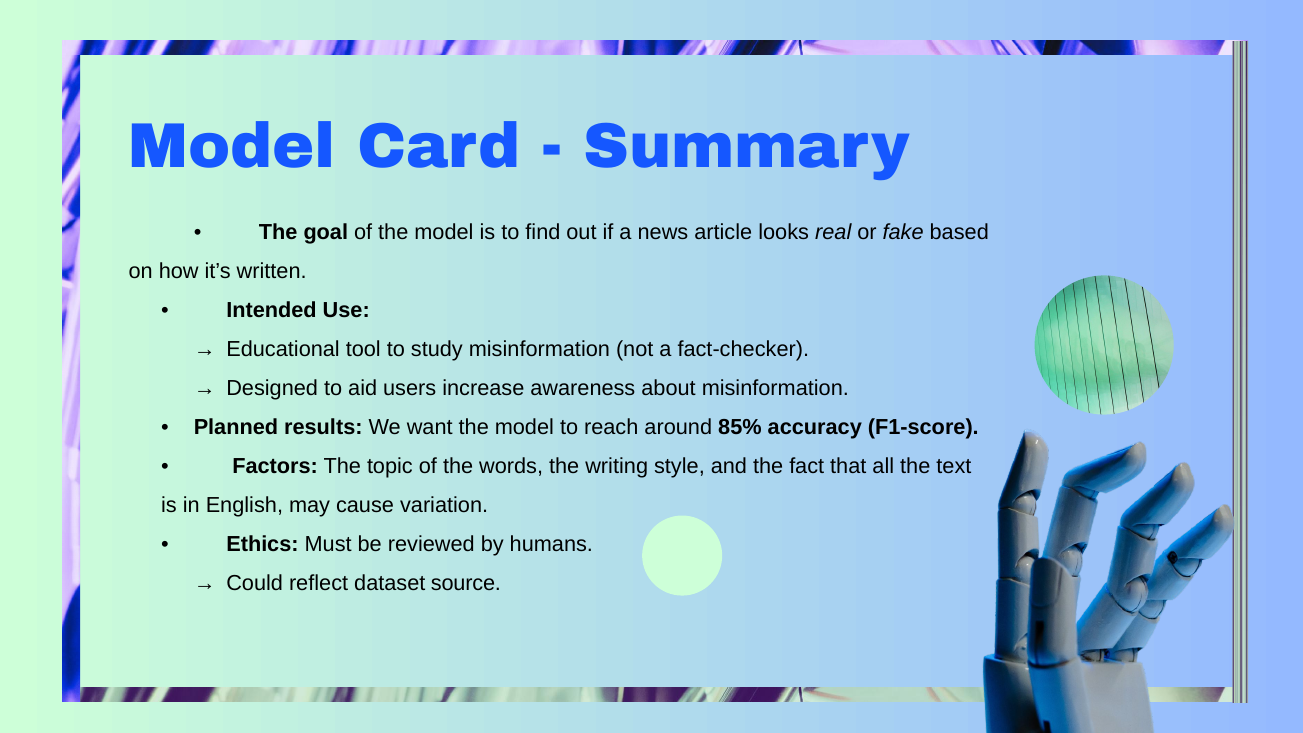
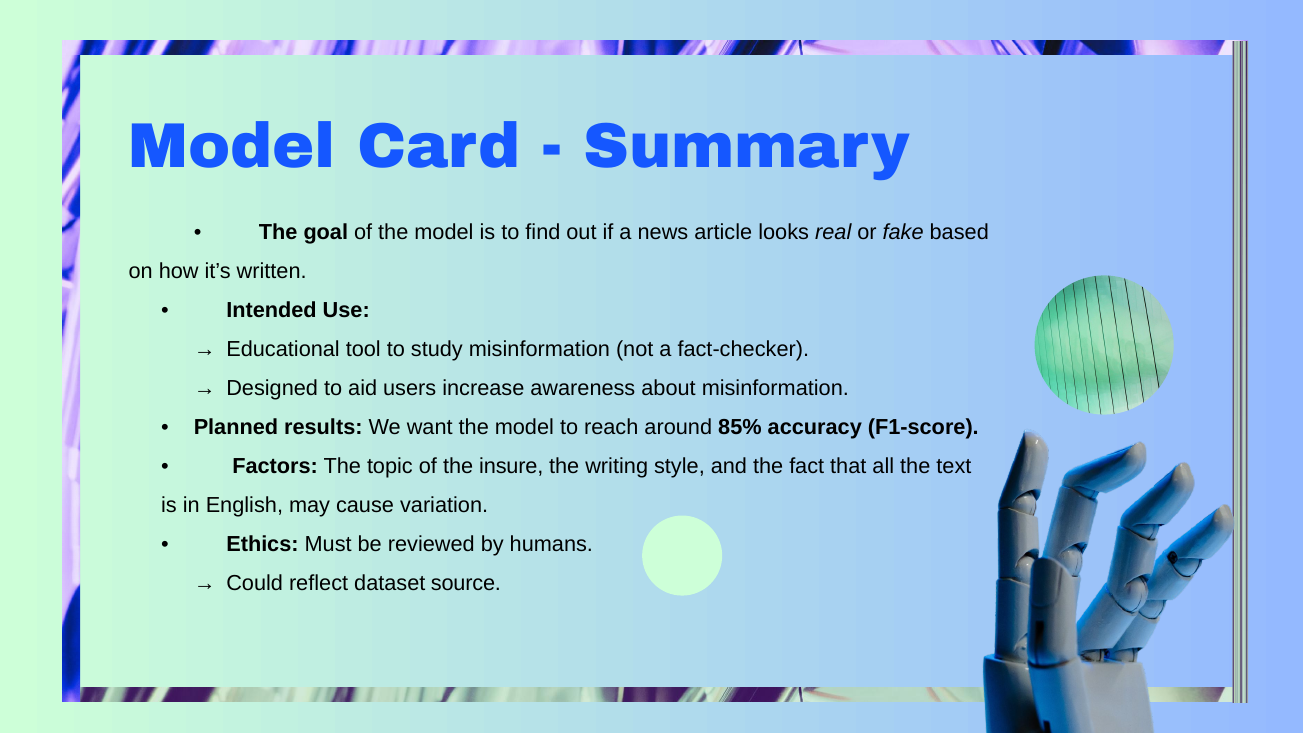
words: words -> insure (511, 466)
